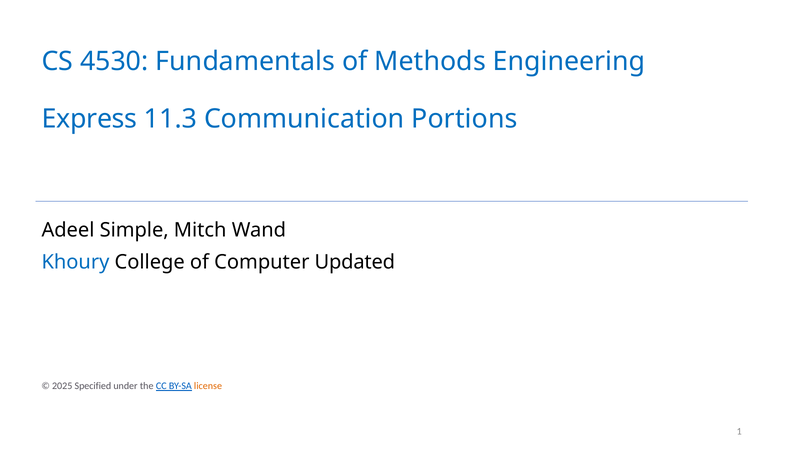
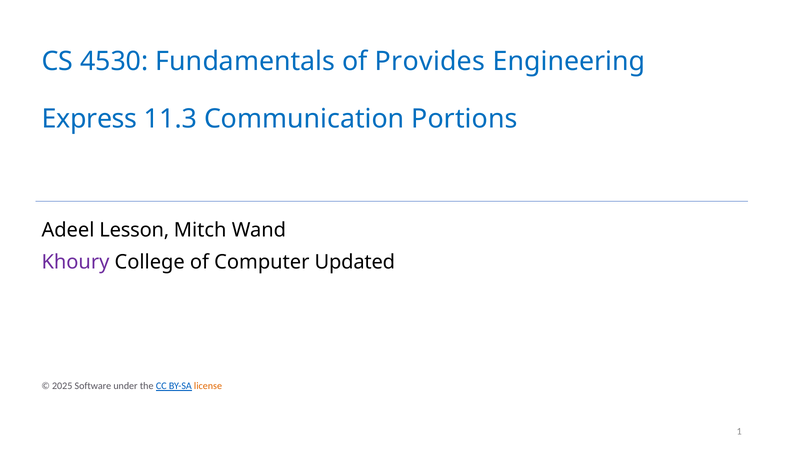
Methods: Methods -> Provides (430, 61)
Simple: Simple -> Lesson (134, 230)
Khoury colour: blue -> purple (75, 262)
Specified: Specified -> Software (93, 386)
